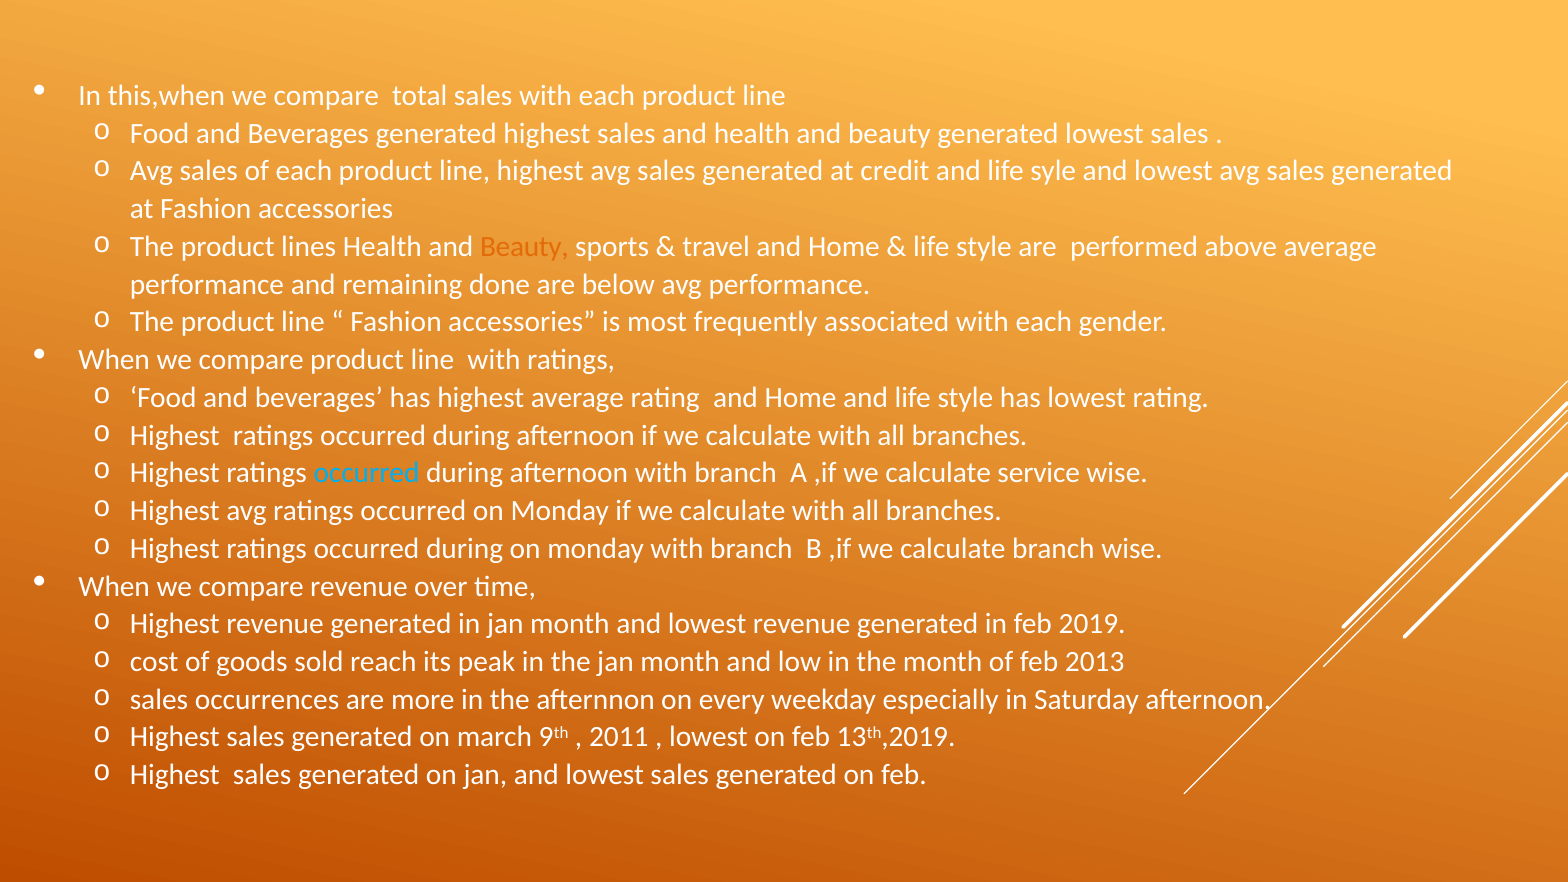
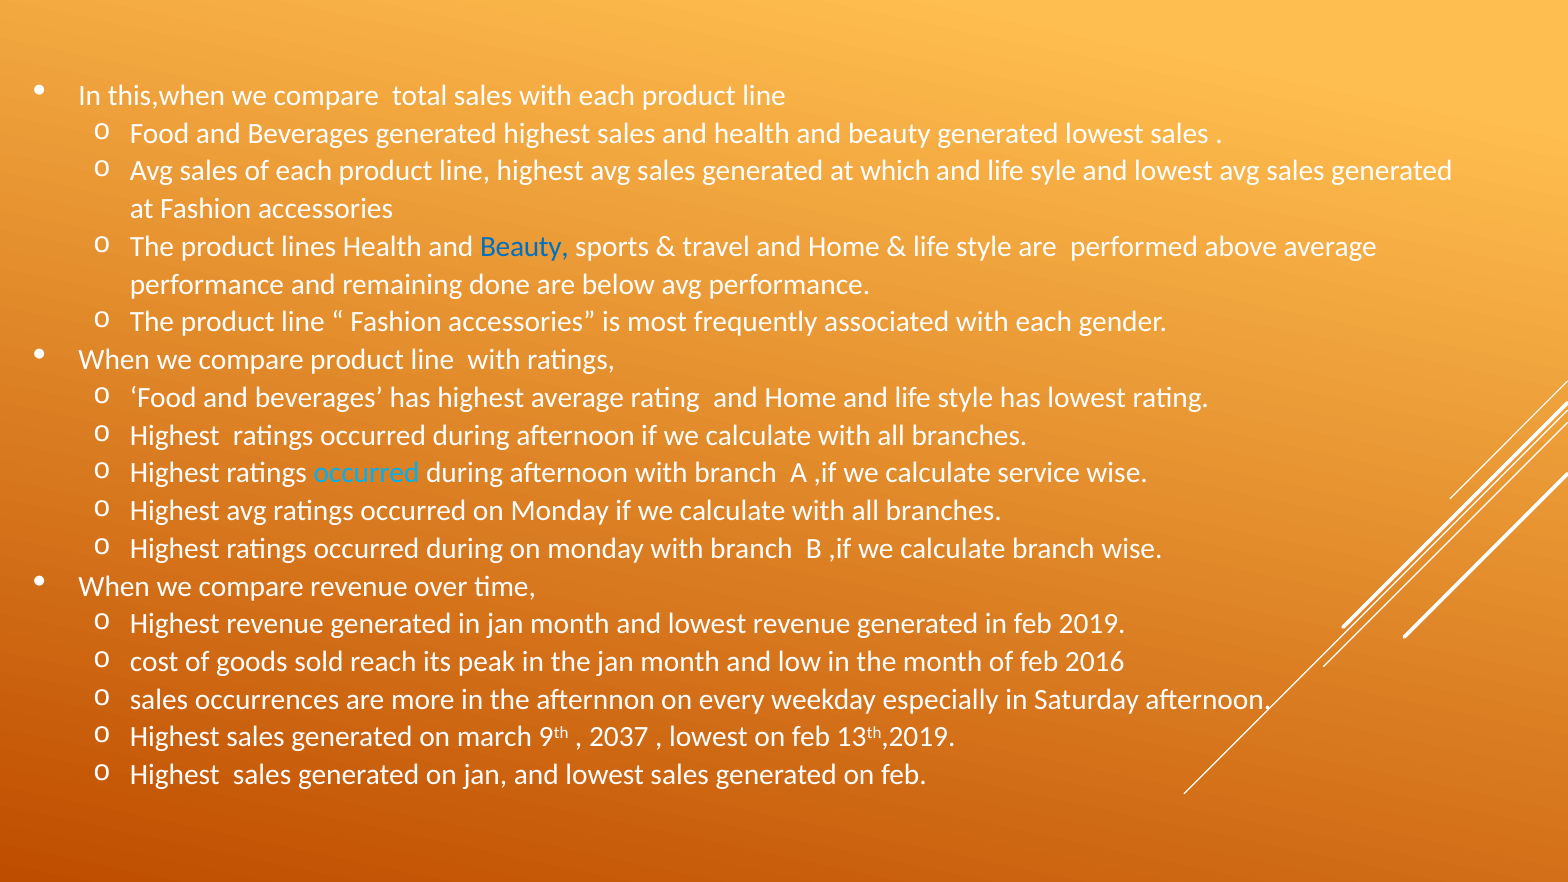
credit: credit -> which (895, 171)
Beauty colour: orange -> blue (524, 247)
2013: 2013 -> 2016 (1095, 662)
2011: 2011 -> 2037 (619, 737)
